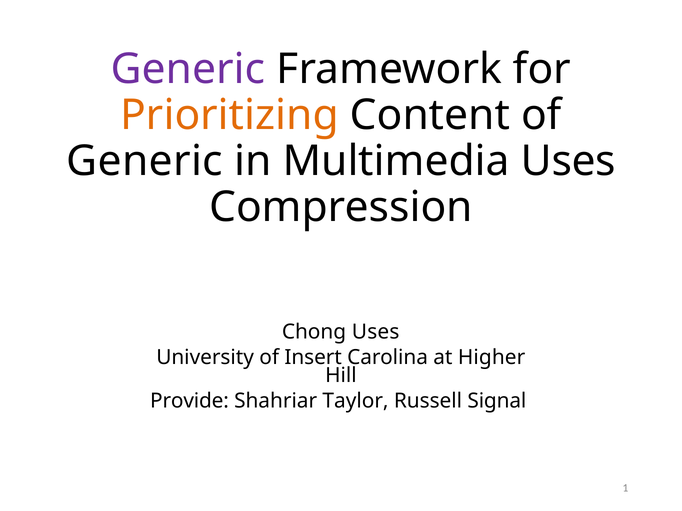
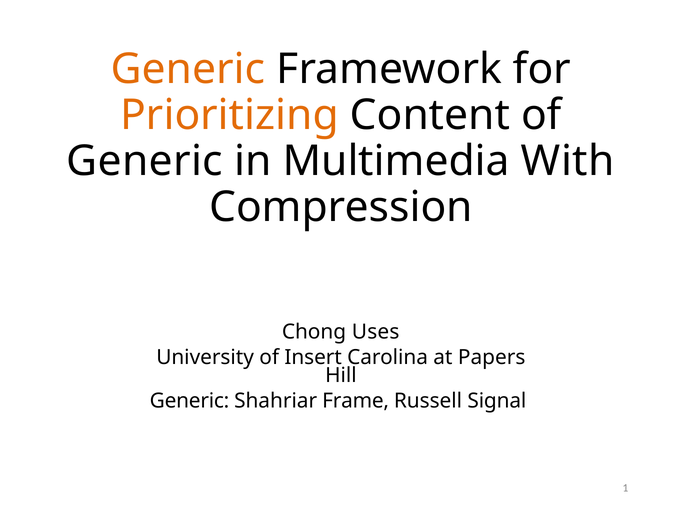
Generic colour: purple -> orange (188, 69)
Multimedia Uses: Uses -> With (568, 162)
Higher: Higher -> Papers (492, 358)
Provide: Provide -> Generic (190, 401)
Taylor: Taylor -> Frame (356, 401)
